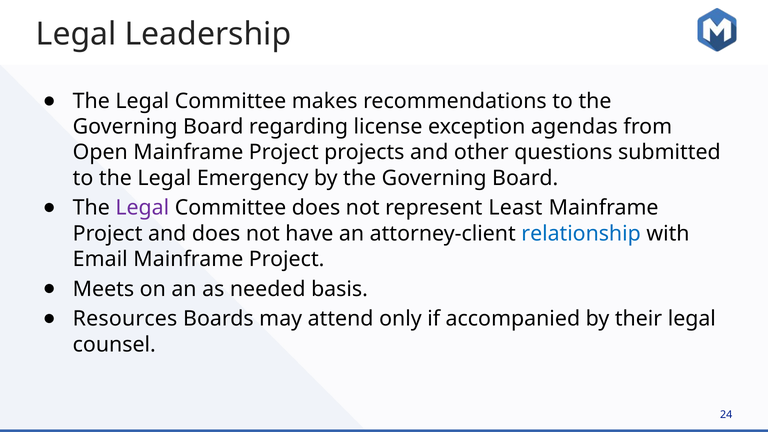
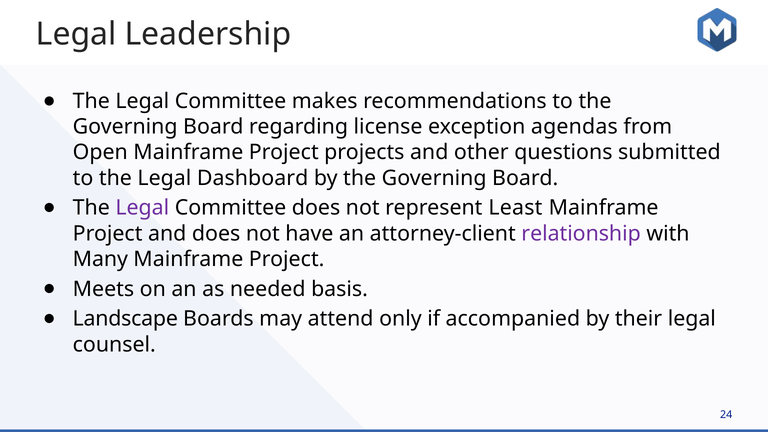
Emergency: Emergency -> Dashboard (253, 178)
relationship colour: blue -> purple (581, 234)
Email: Email -> Many (100, 259)
Resources: Resources -> Landscape (125, 319)
